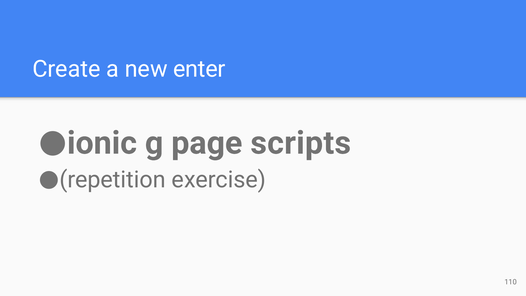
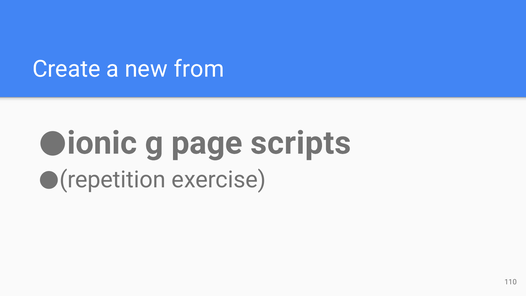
enter: enter -> from (199, 69)
